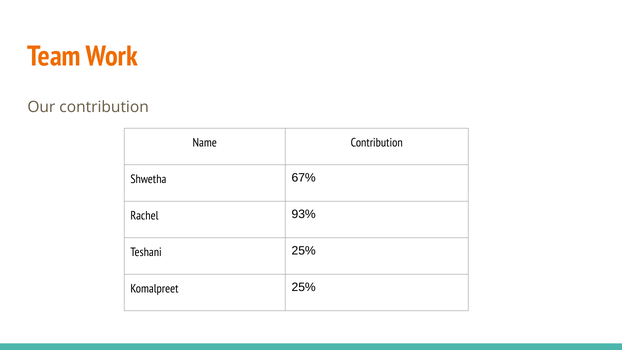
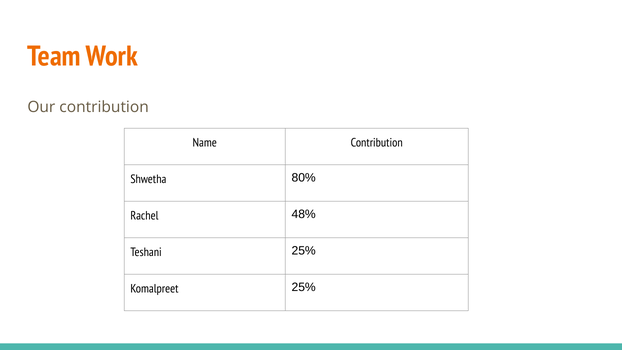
67%: 67% -> 80% (304, 178)
93%: 93% -> 48% (304, 214)
